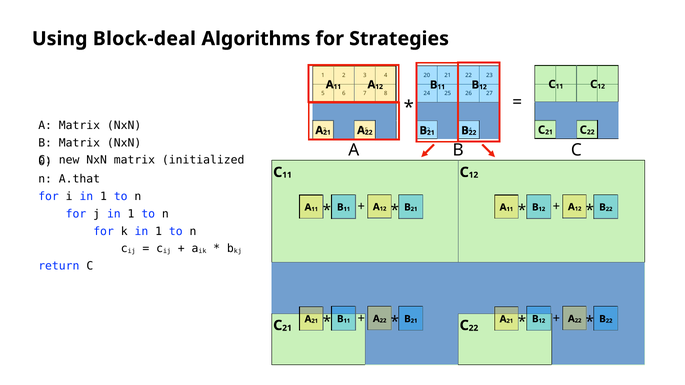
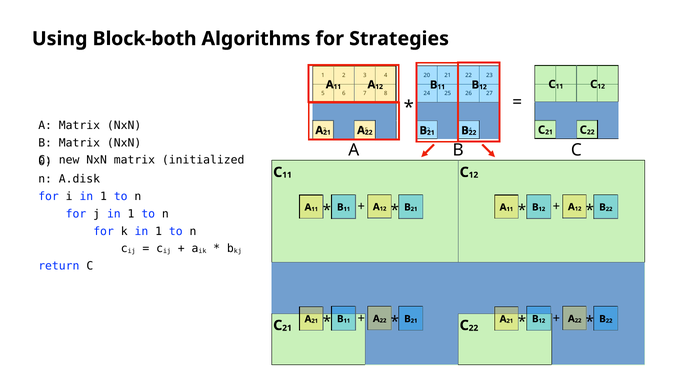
Block-deal: Block-deal -> Block-both (145, 39)
A.that: A.that -> A.disk (79, 179)
